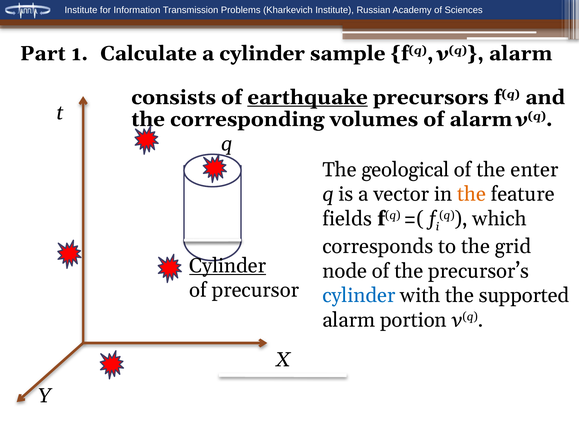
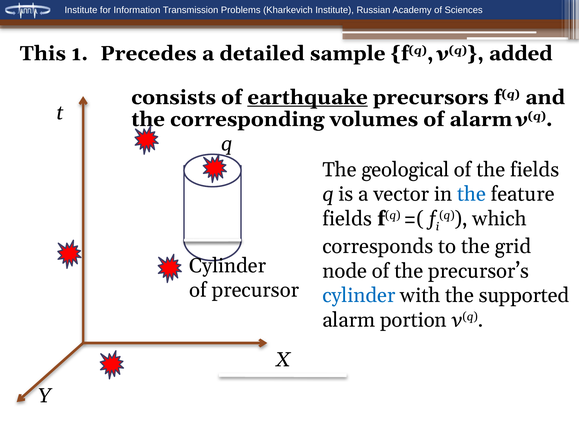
Part: Part -> This (43, 54)
Calculate: Calculate -> Precedes (148, 54)
a cylinder: cylinder -> detailed (262, 54)
v(q alarm: alarm -> added (521, 54)
the enter: enter -> fields (535, 170)
the colour: orange -> blue (471, 194)
Cylinder underline: present -> none (228, 266)
